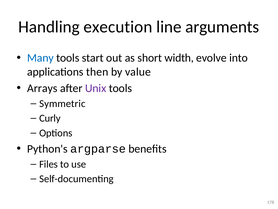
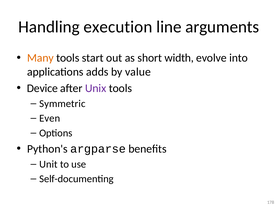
Many colour: blue -> orange (40, 58)
then: then -> adds (97, 72)
Arrays: Arrays -> Device (42, 88)
Curly: Curly -> Even (50, 118)
Files: Files -> Unit (48, 164)
